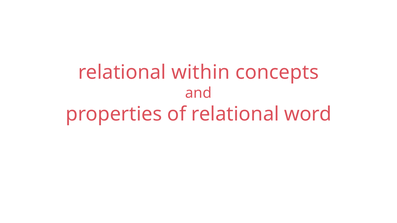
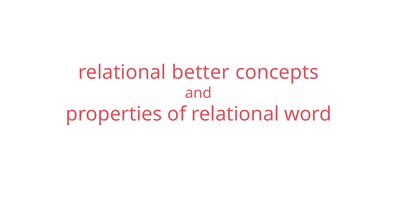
within: within -> better (201, 72)
